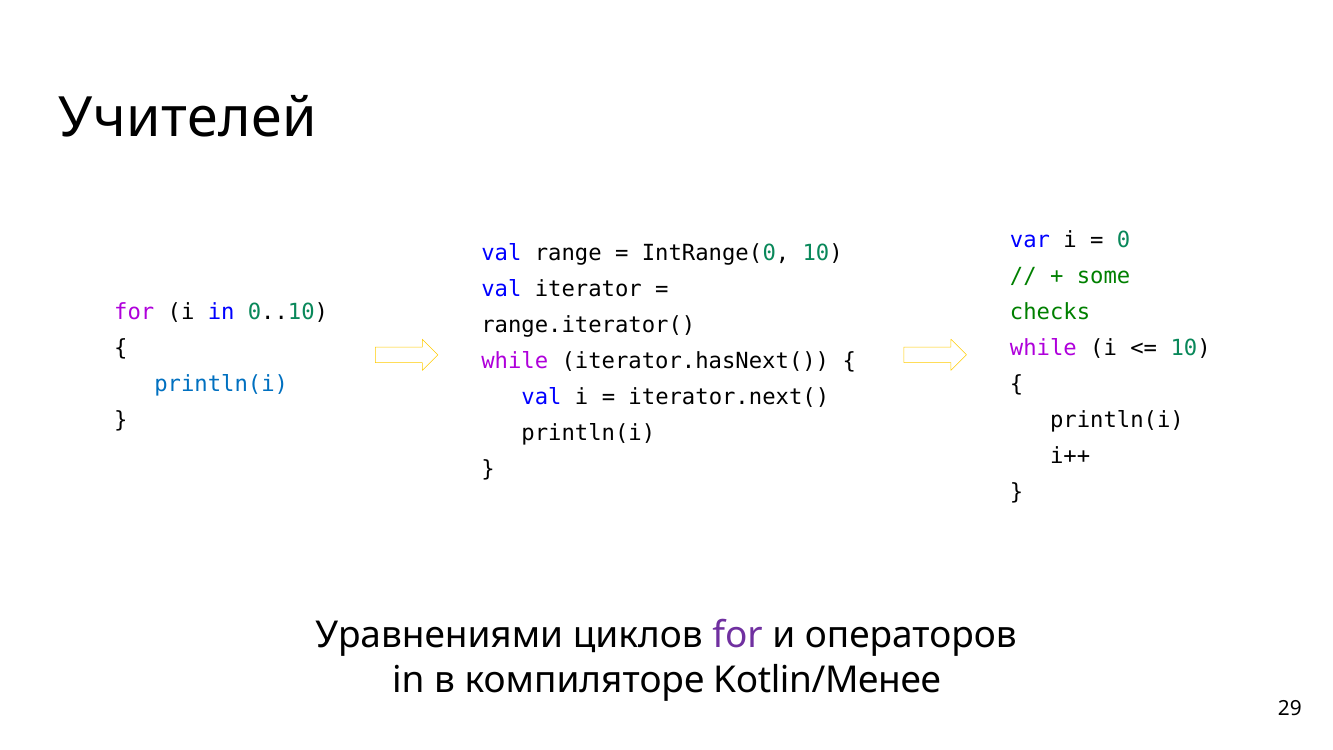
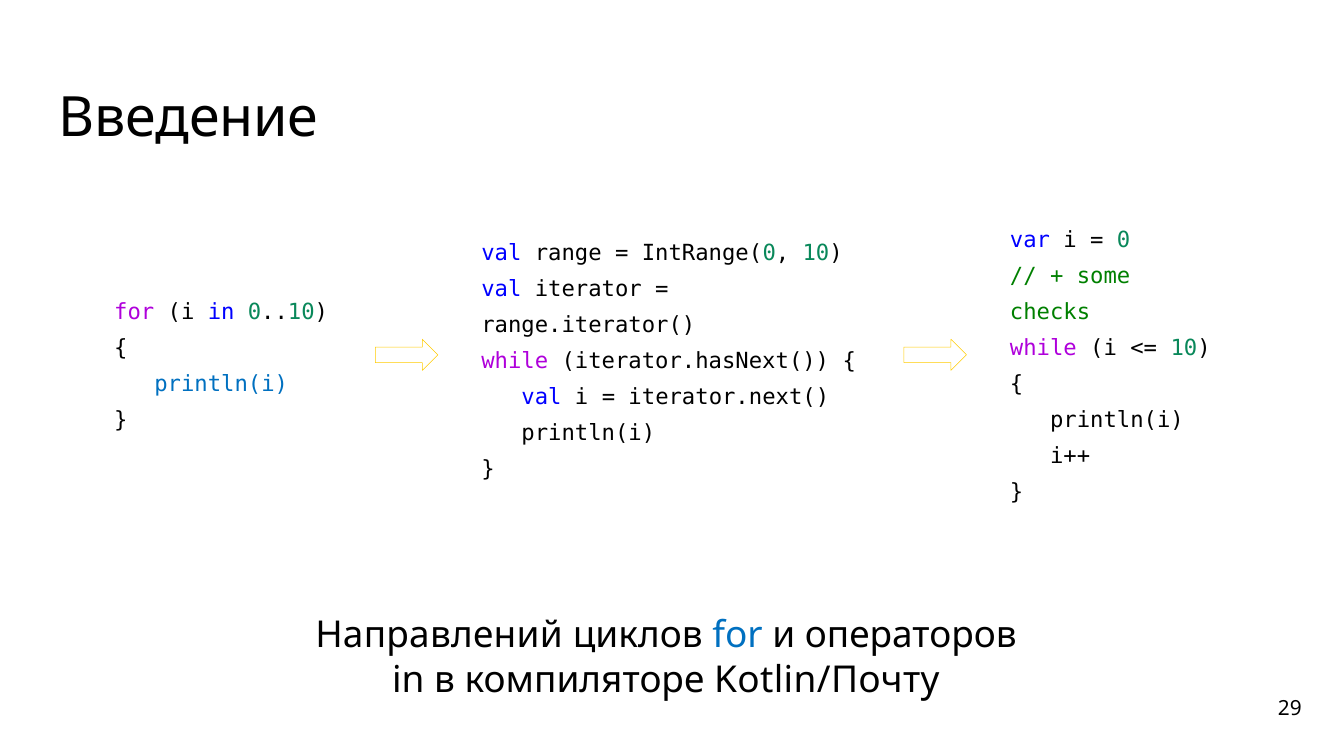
Учителей: Учителей -> Введение (188, 118)
Уравнениями: Уравнениями -> Направлений (439, 635)
for colour: purple -> blue (737, 635)
Kotlin/Менее: Kotlin/Менее -> Kotlin/Почту (827, 680)
